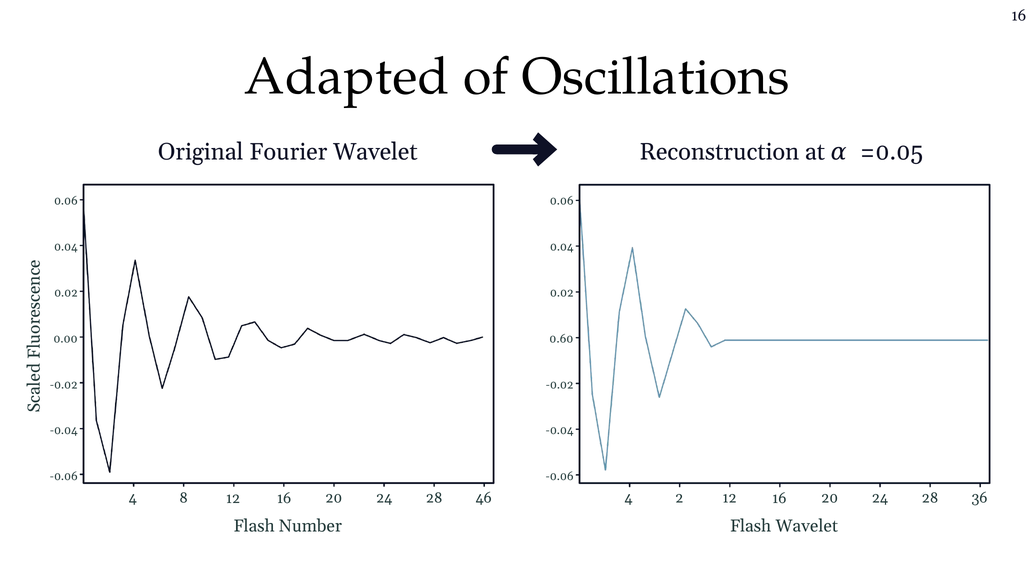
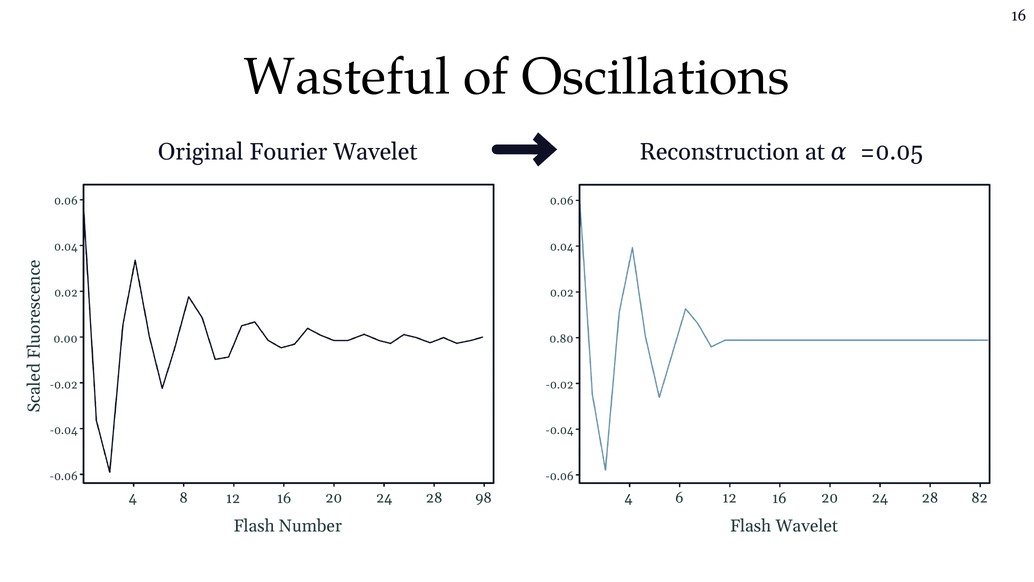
Adapted: Adapted -> Wasteful (347, 77)
0.60: 0.60 -> 0.80 (561, 339)
46: 46 -> 98 (484, 498)
2: 2 -> 6 (679, 498)
36: 36 -> 82 (979, 498)
